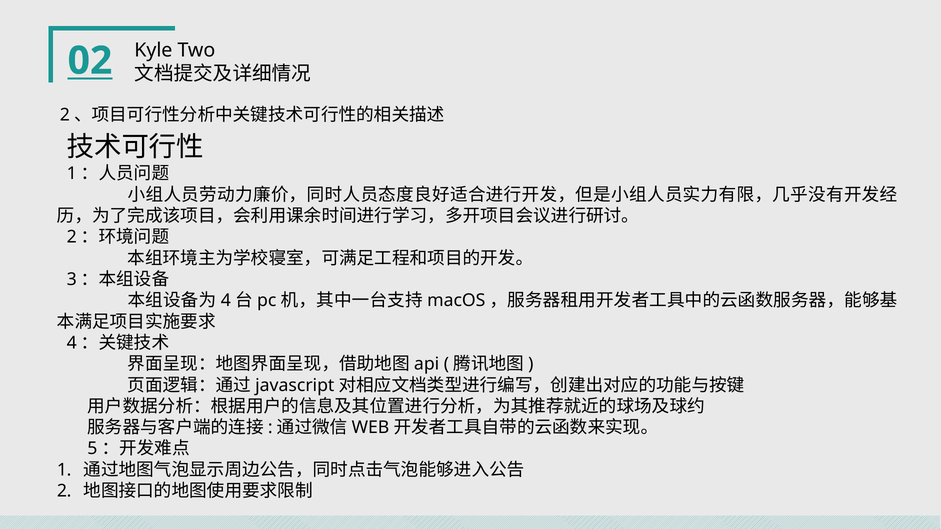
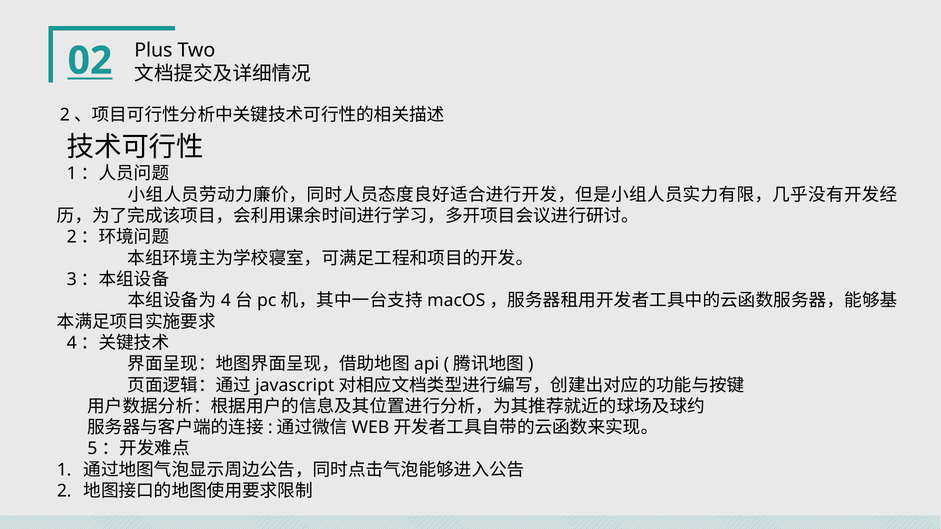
Kyle: Kyle -> Plus (153, 50)
